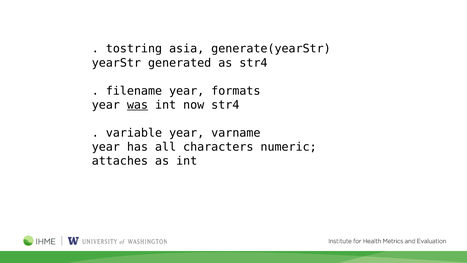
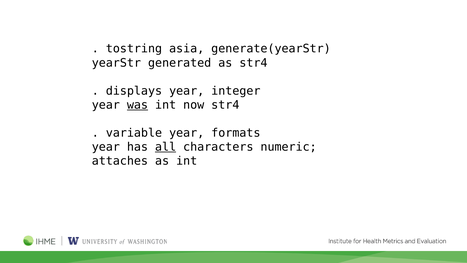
filename: filename -> displays (134, 91)
formats: formats -> integer (236, 91)
varname: varname -> formats (236, 133)
all underline: none -> present (166, 147)
